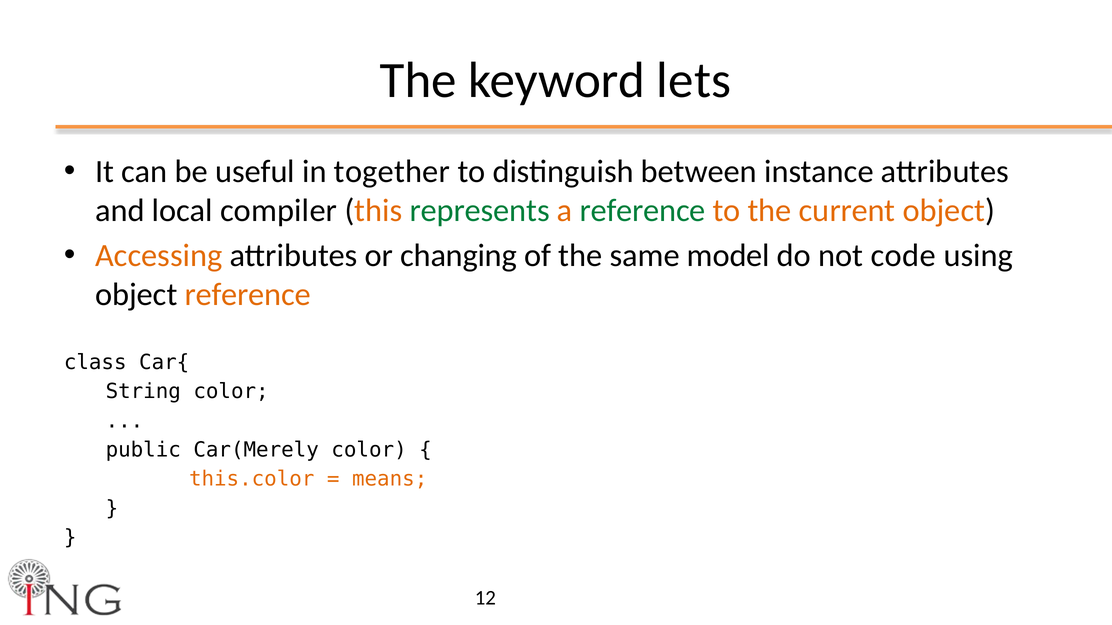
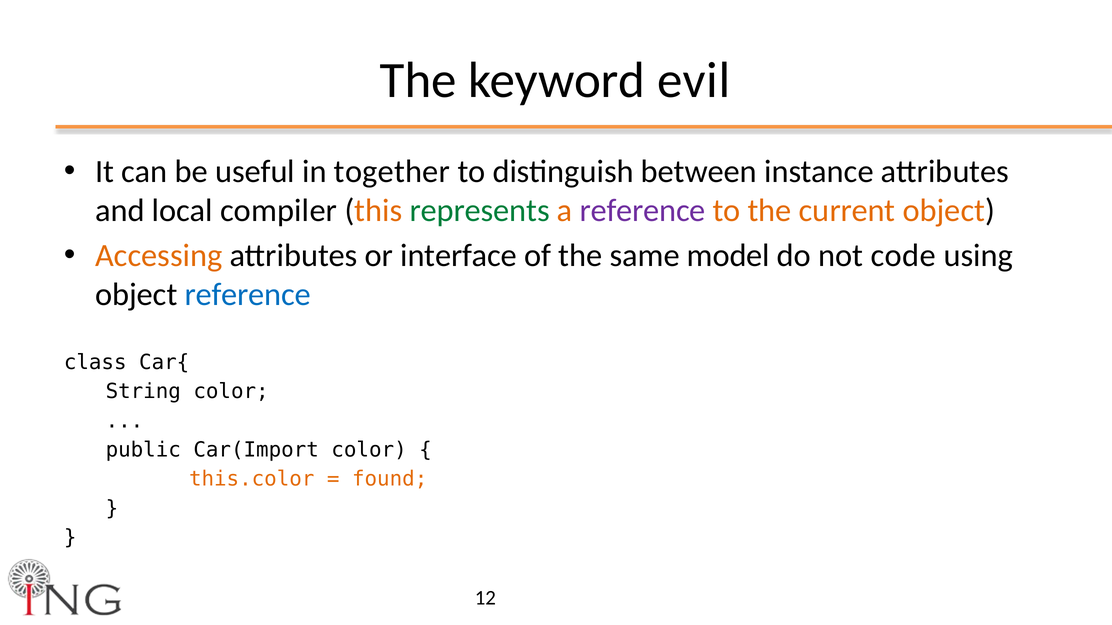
lets: lets -> evil (694, 81)
reference colour: green -> purple (643, 211)
changing: changing -> interface (459, 256)
reference colour: orange -> blue (248, 295)
Car(Merely: Car(Merely -> Car(Import (256, 450)
means: means -> found (390, 479)
